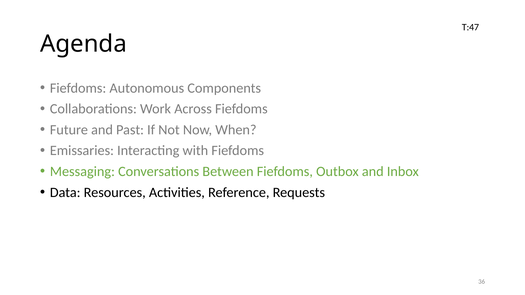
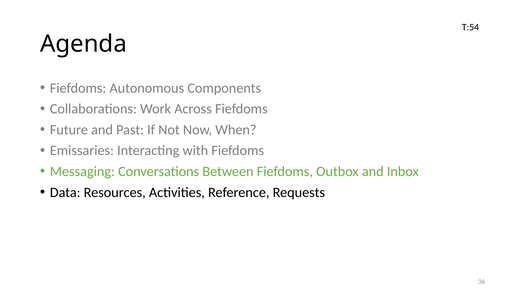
T:47: T:47 -> T:54 (470, 27)
